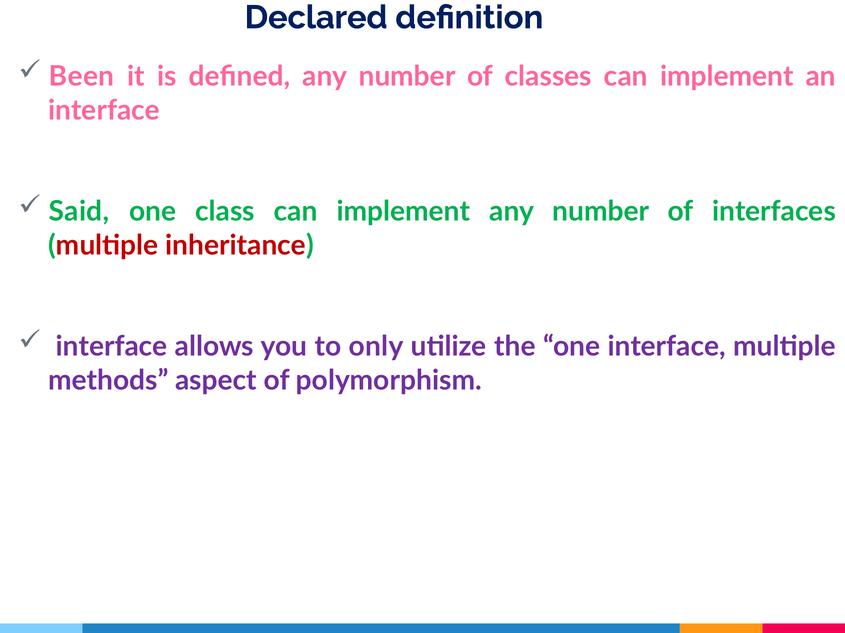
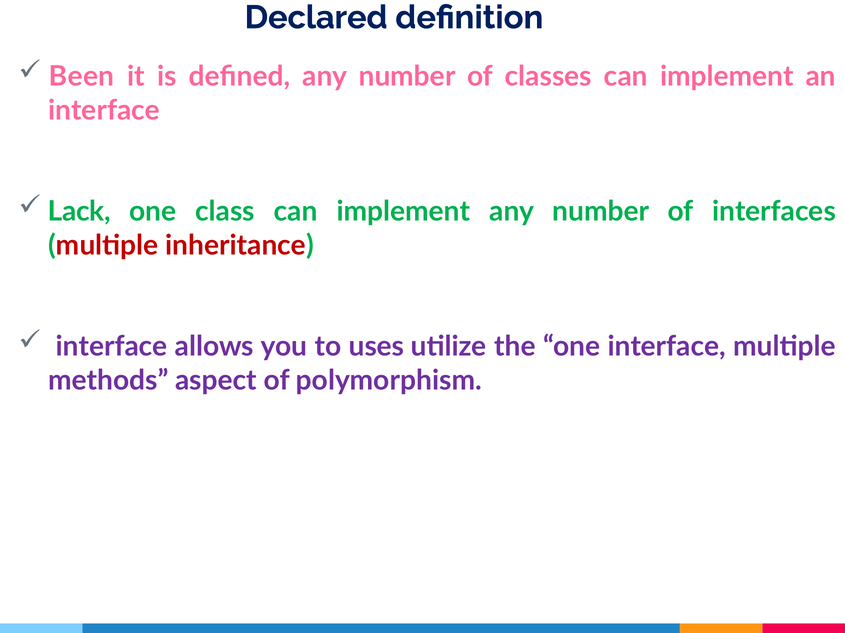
Said: Said -> Lack (79, 212)
only: only -> uses (376, 347)
